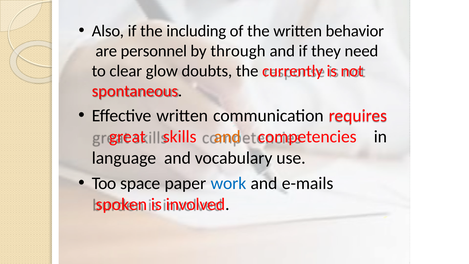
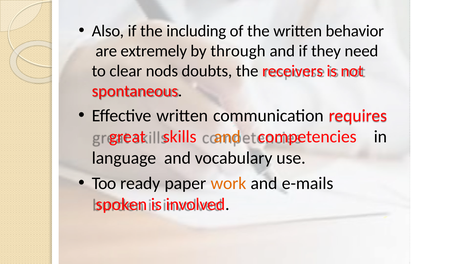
personnel: personnel -> extremely (154, 51)
glow: glow -> nods (162, 71)
currently: currently -> receivers (293, 71)
space: space -> ready (140, 183)
work colour: blue -> orange (228, 183)
